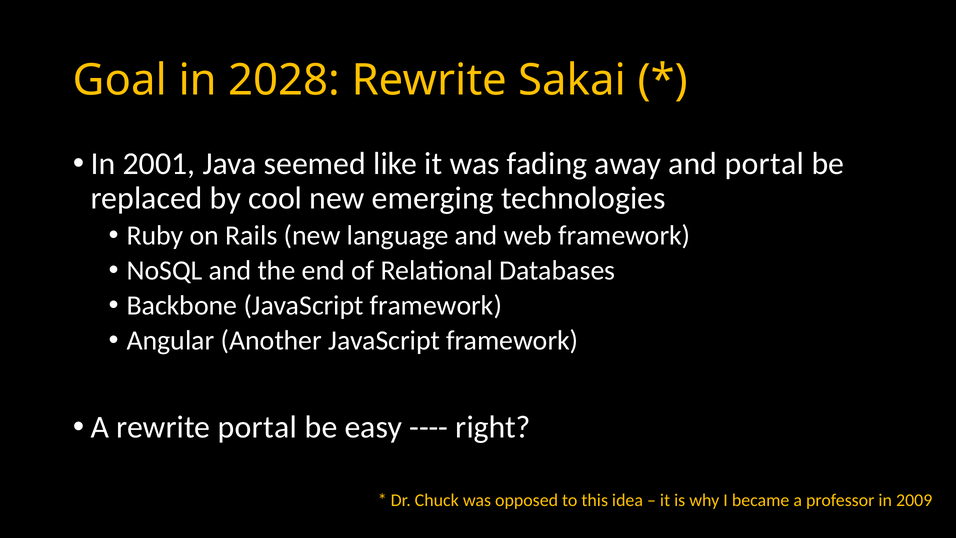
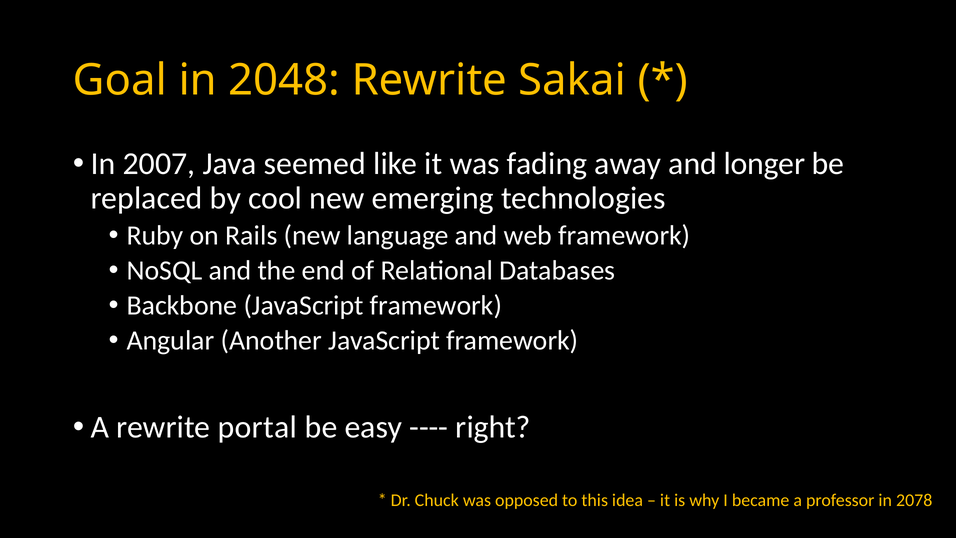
2028: 2028 -> 2048 (284, 80)
2001: 2001 -> 2007 (159, 164)
and portal: portal -> longer (765, 164)
2009: 2009 -> 2078 (914, 500)
